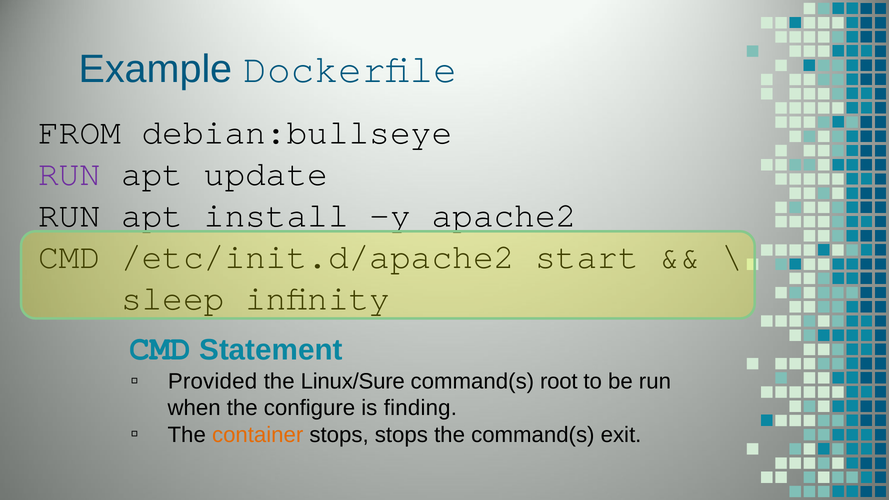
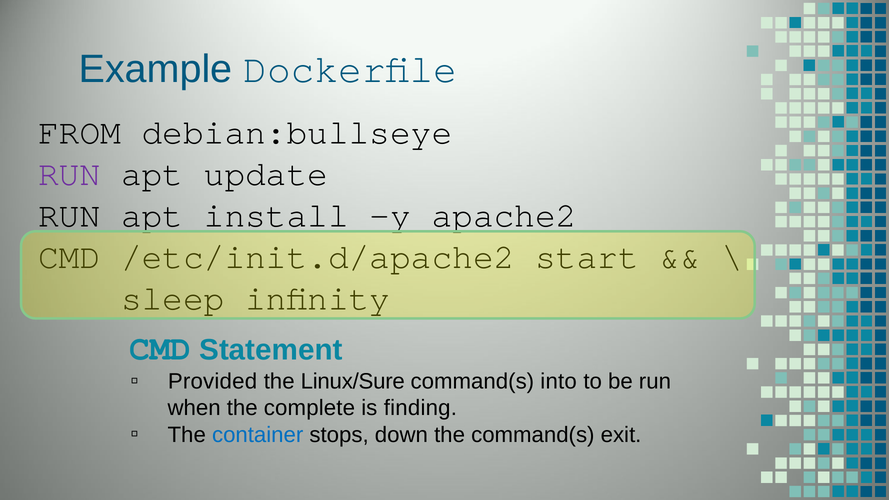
root: root -> into (559, 382)
configure: configure -> complete (309, 408)
container colour: orange -> blue (258, 435)
stops stops: stops -> down (401, 435)
